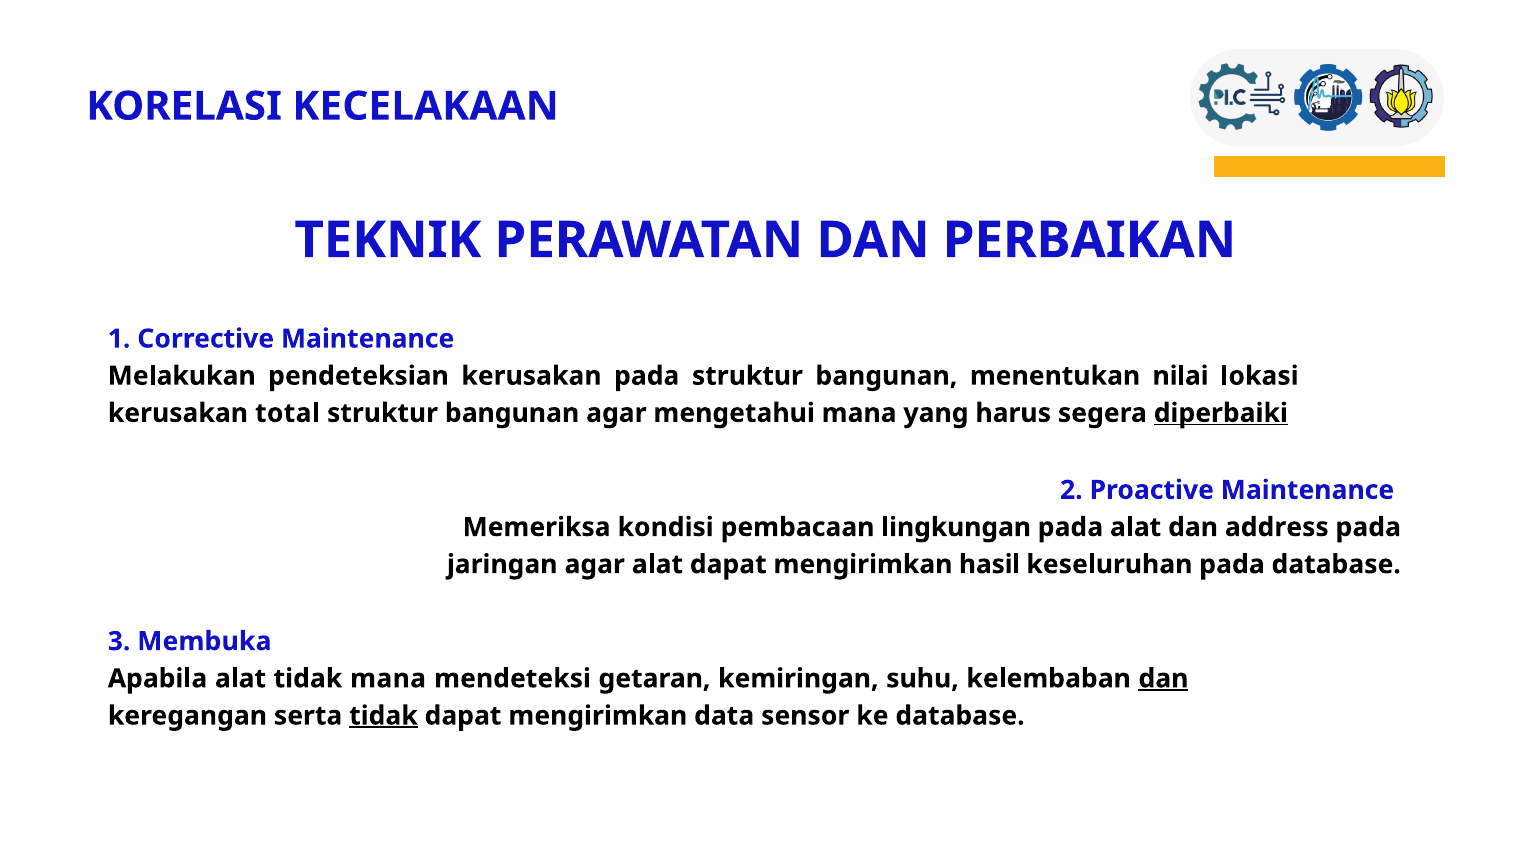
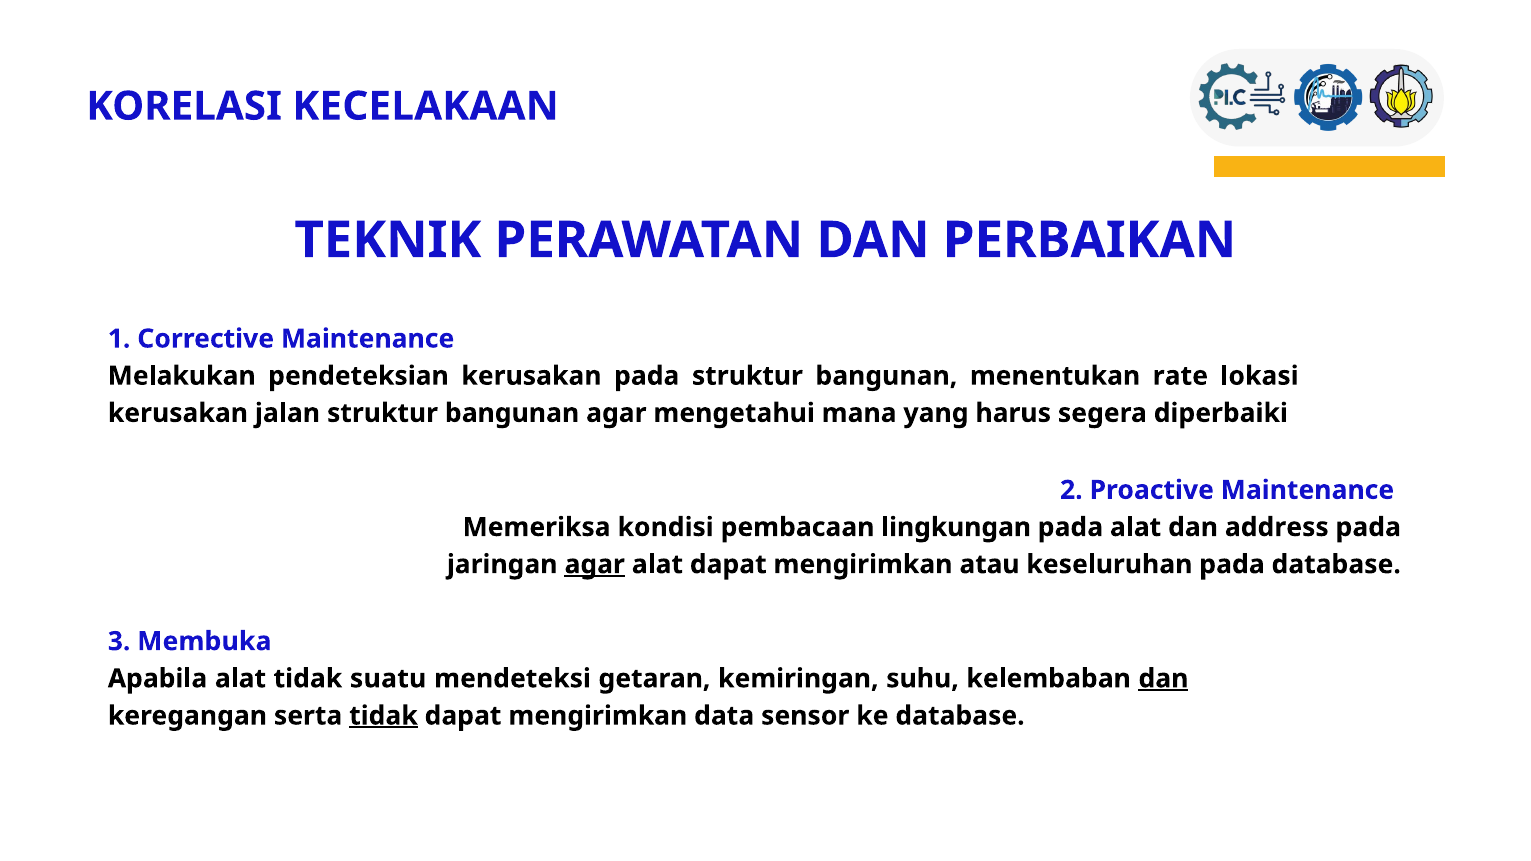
nilai: nilai -> rate (1180, 376)
total: total -> jalan (287, 413)
diperbaiki underline: present -> none (1221, 413)
agar underline: none -> present (595, 565)
hasil: hasil -> atau (989, 565)
tidak mana: mana -> suatu (388, 679)
